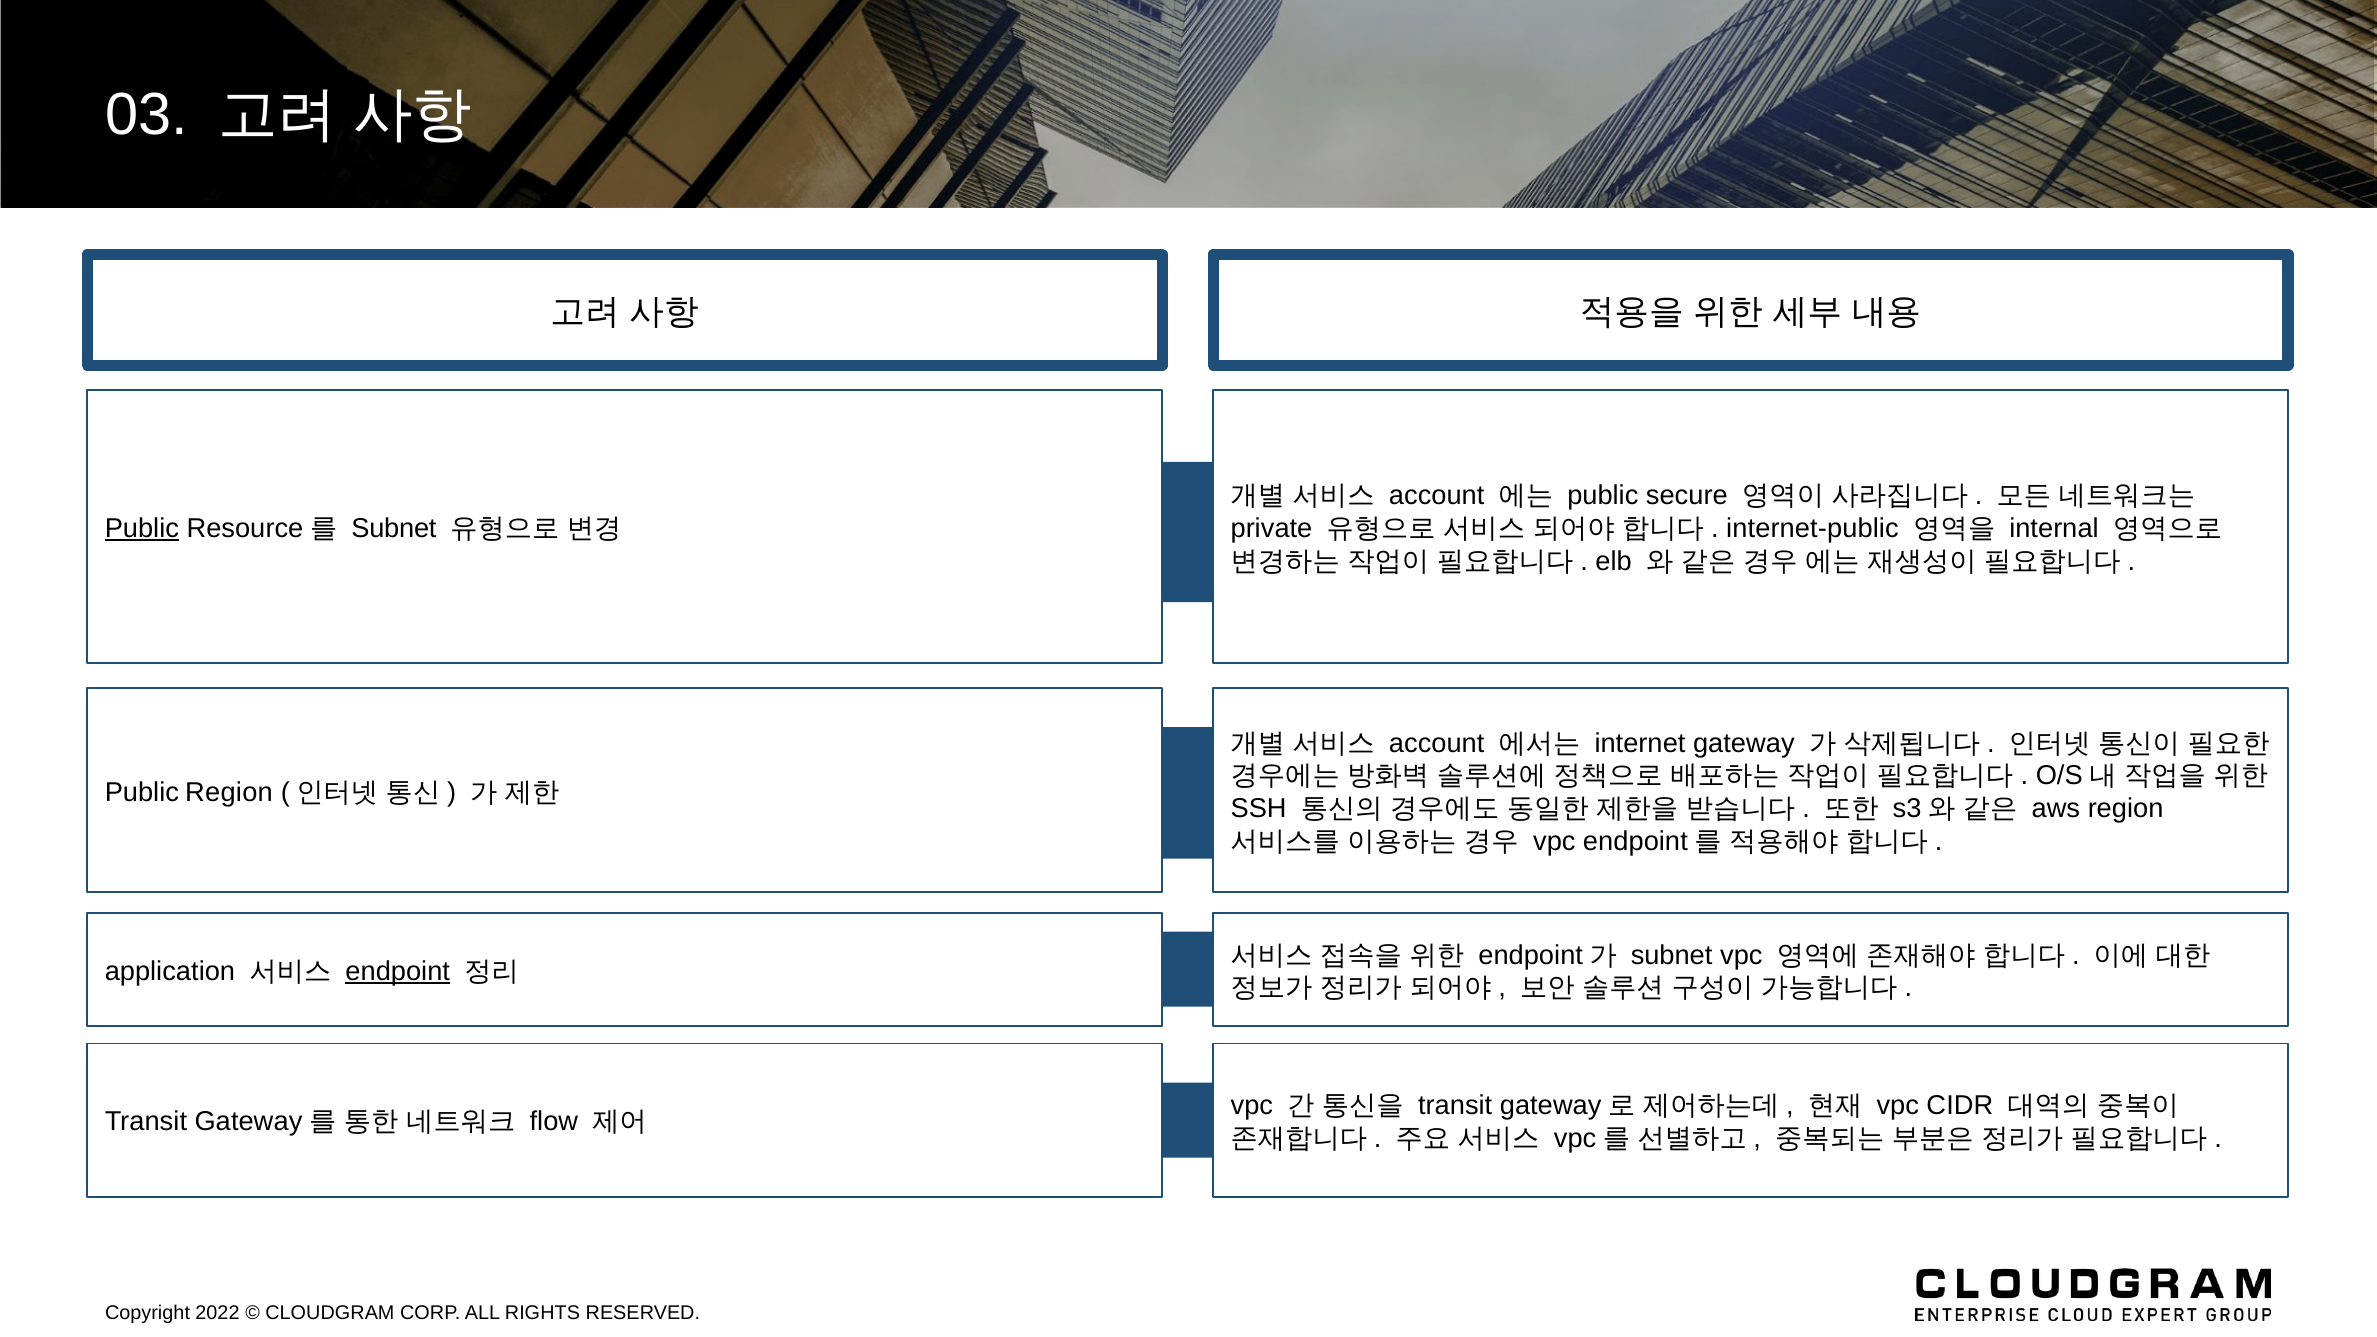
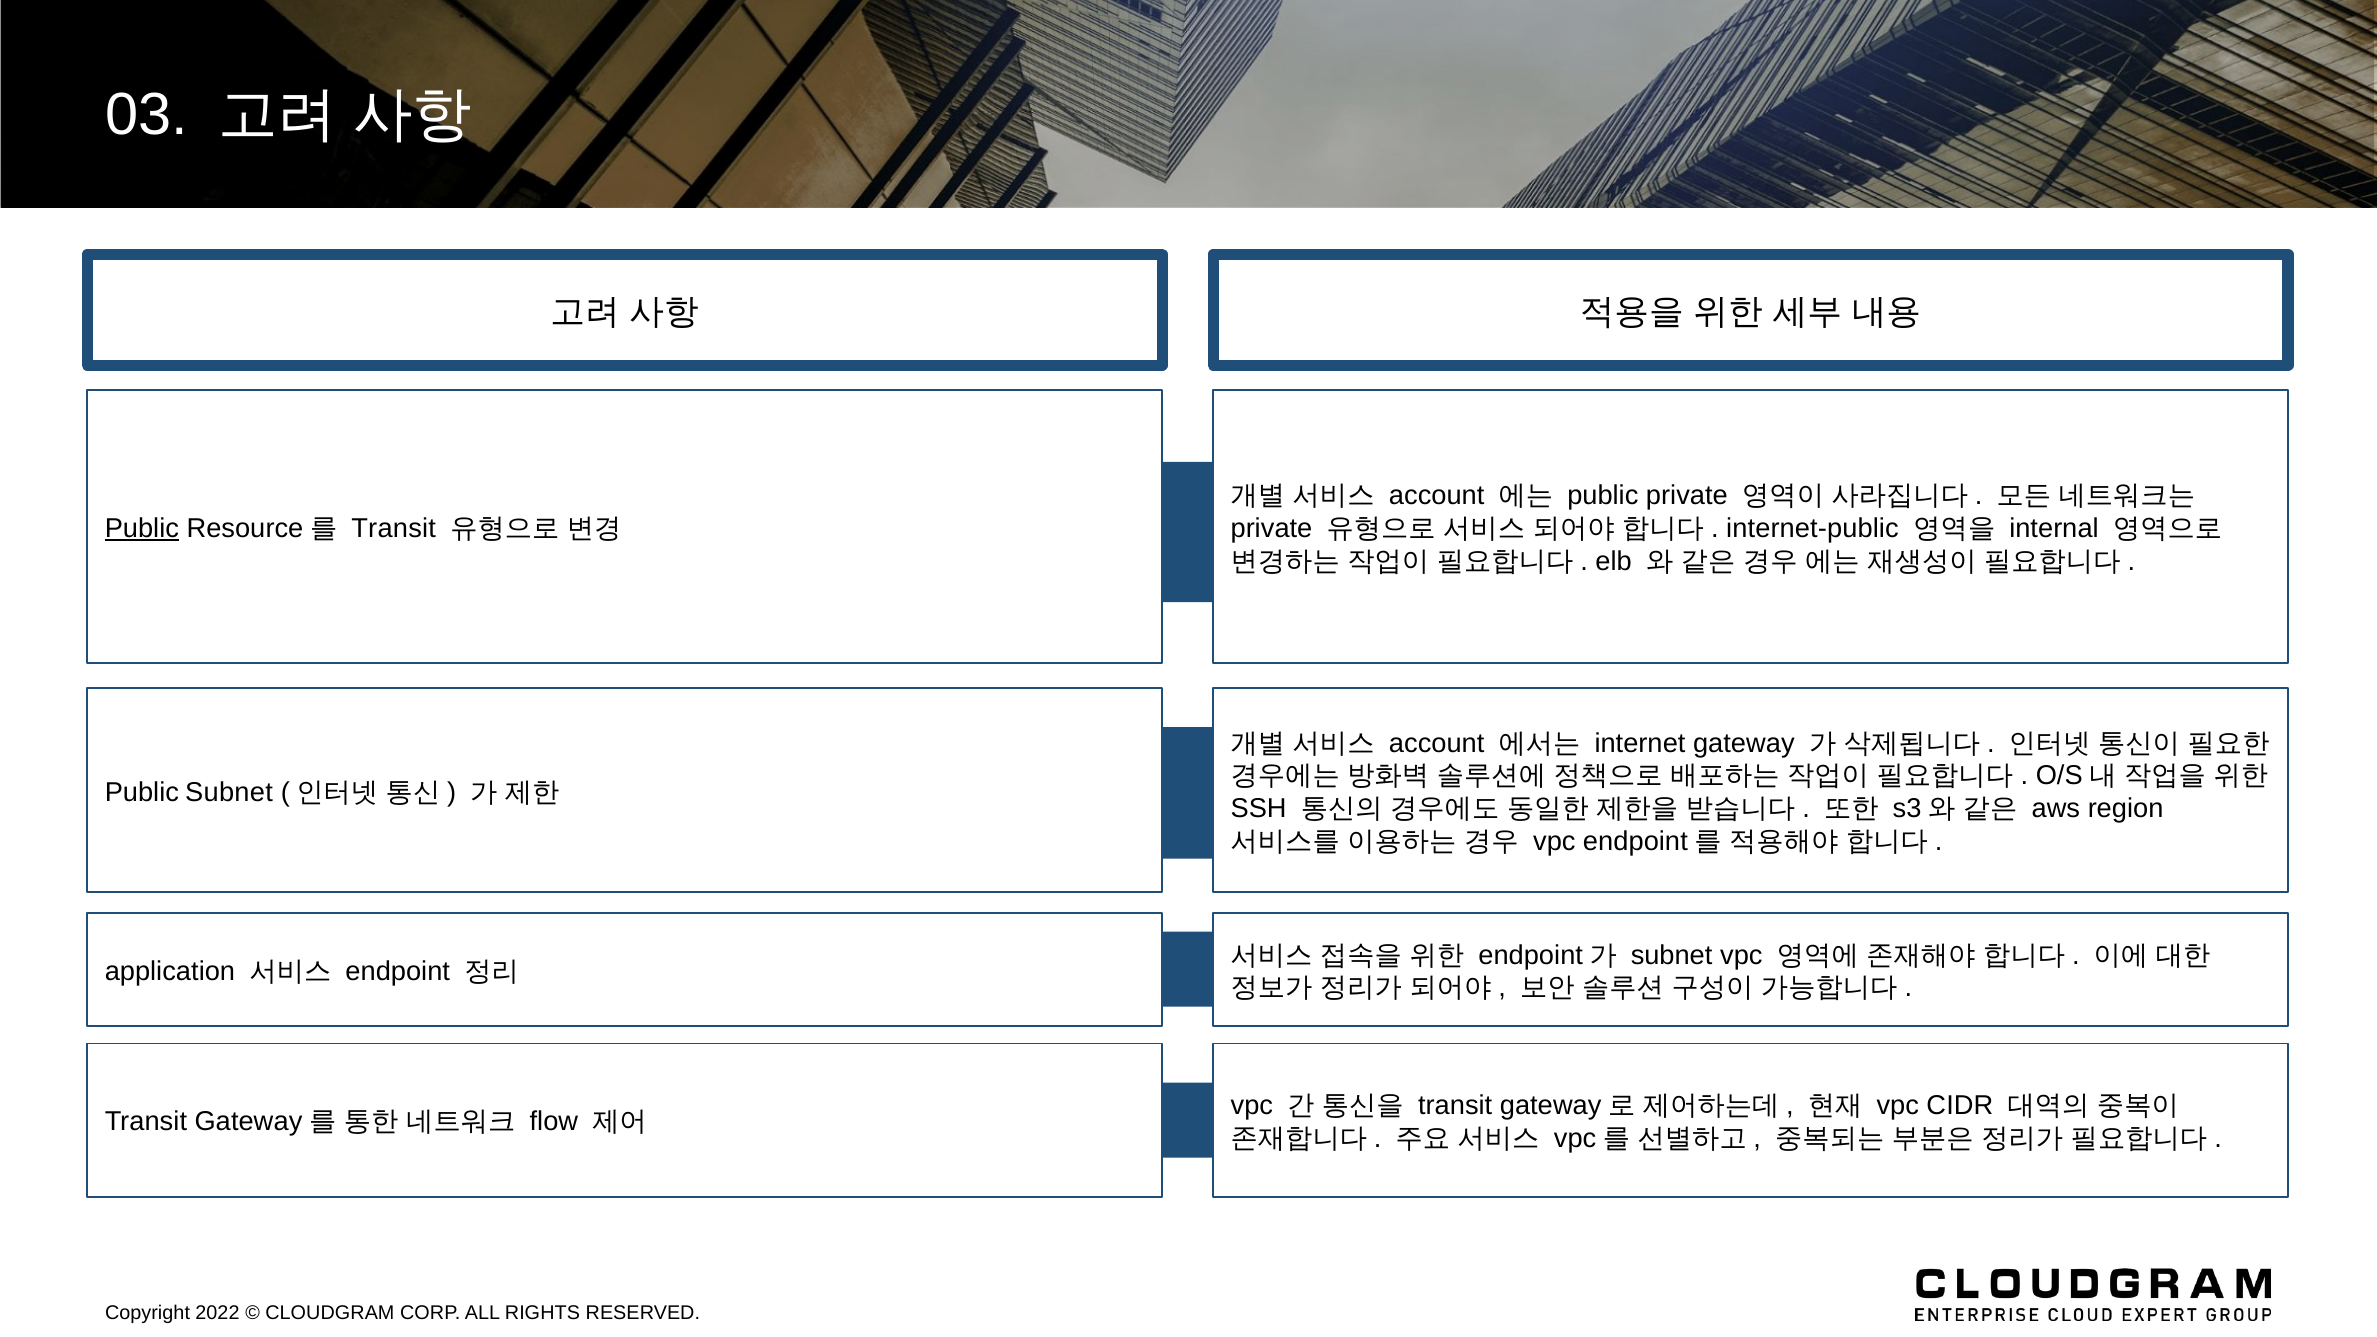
public secure: secure -> private (1687, 496)
Subnet: Subnet -> Transit (394, 529)
Public Region: Region -> Subnet (229, 792)
endpoint underline: present -> none (398, 972)
